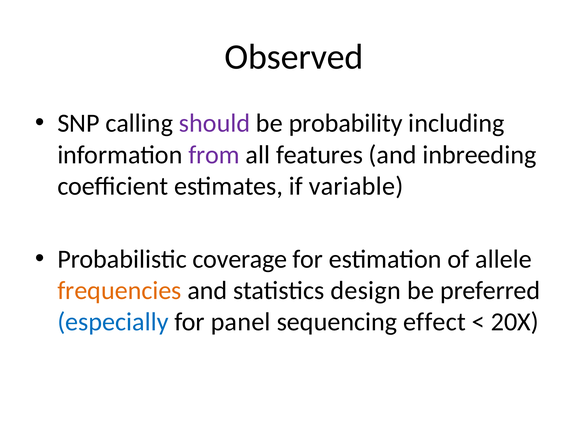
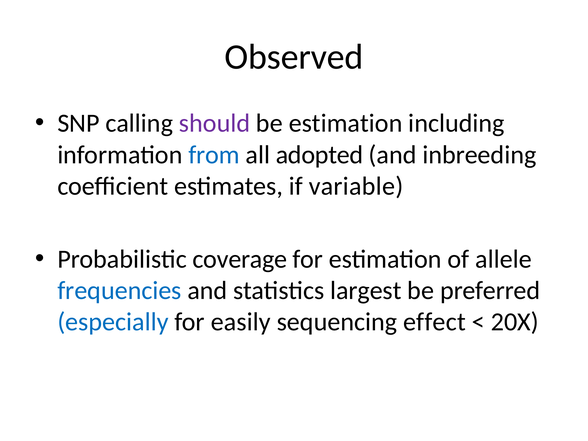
be probability: probability -> estimation (346, 123)
from colour: purple -> blue (214, 155)
features: features -> adopted (320, 155)
frequencies colour: orange -> blue (119, 291)
design: design -> largest (366, 291)
panel: panel -> easily (241, 322)
